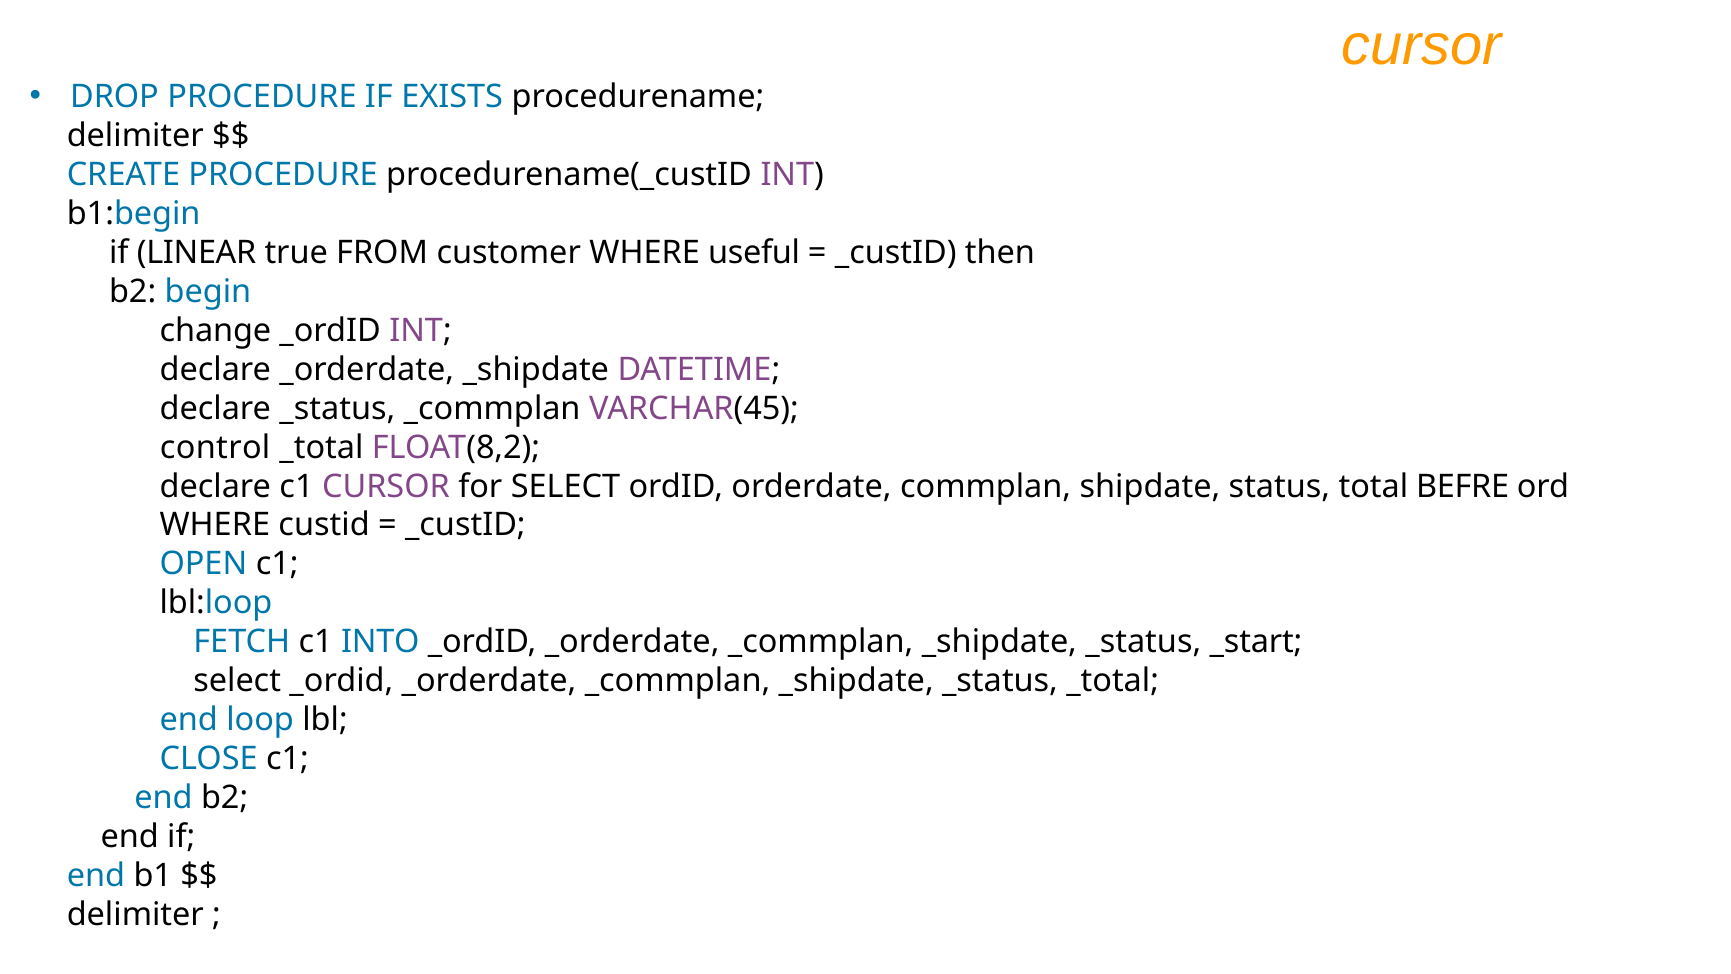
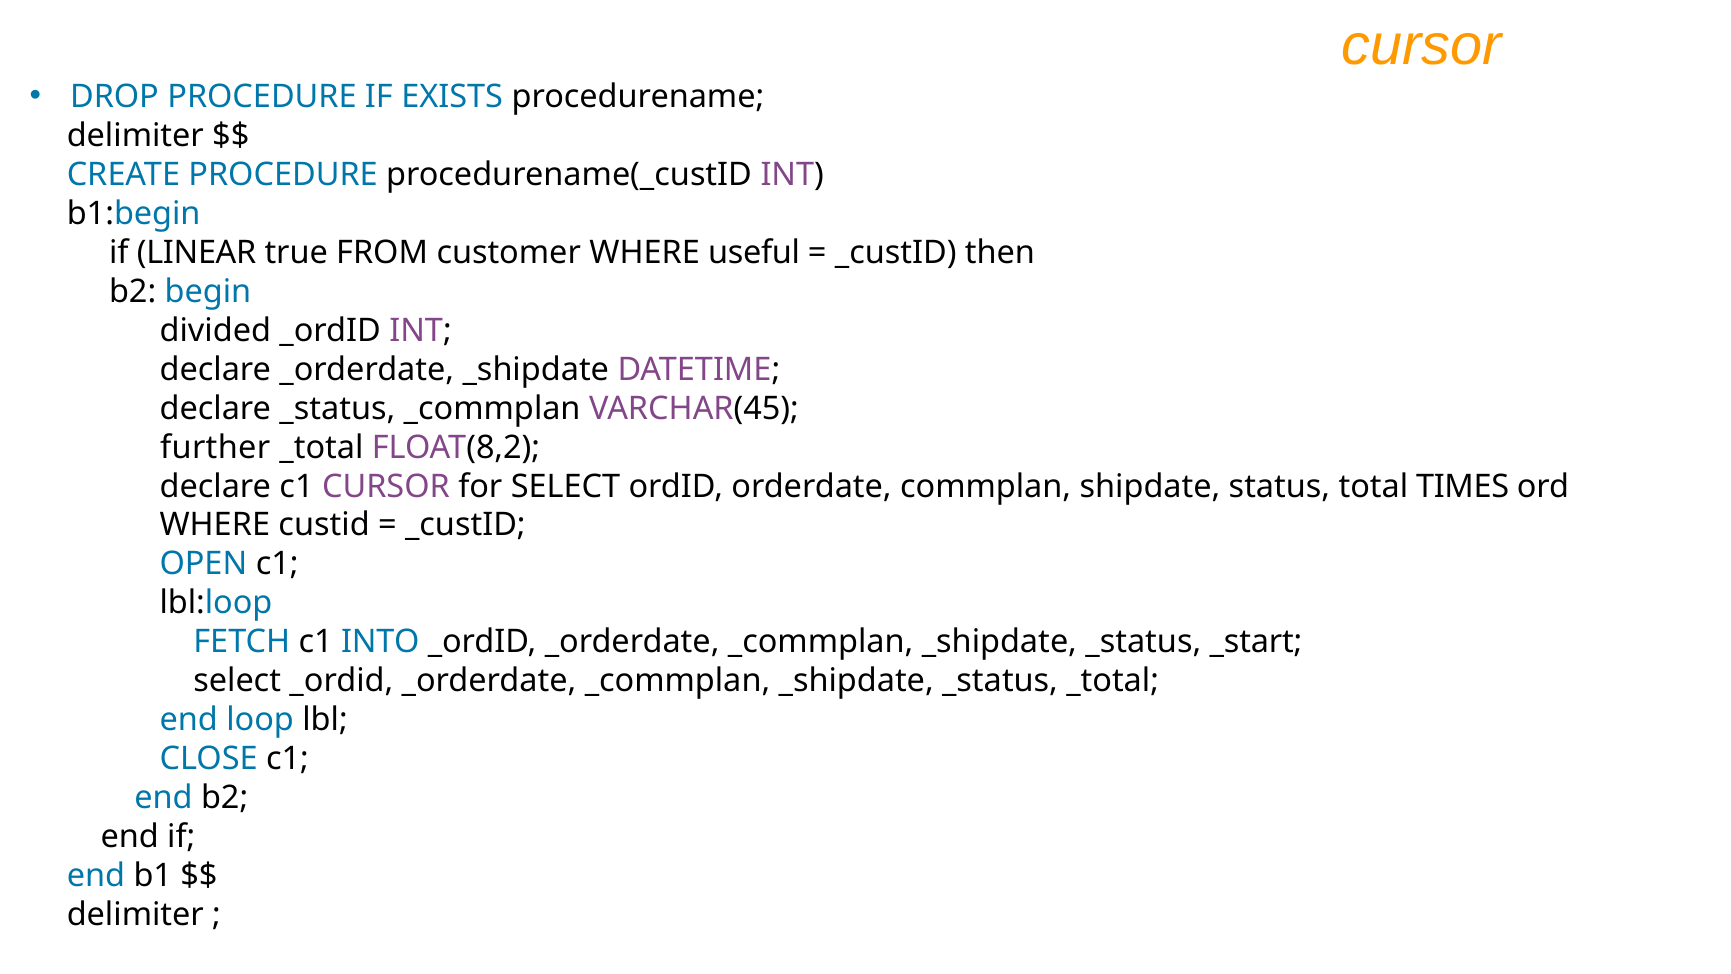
change: change -> divided (215, 330)
control: control -> further (215, 447)
BEFRE: BEFRE -> TIMES (1463, 486)
